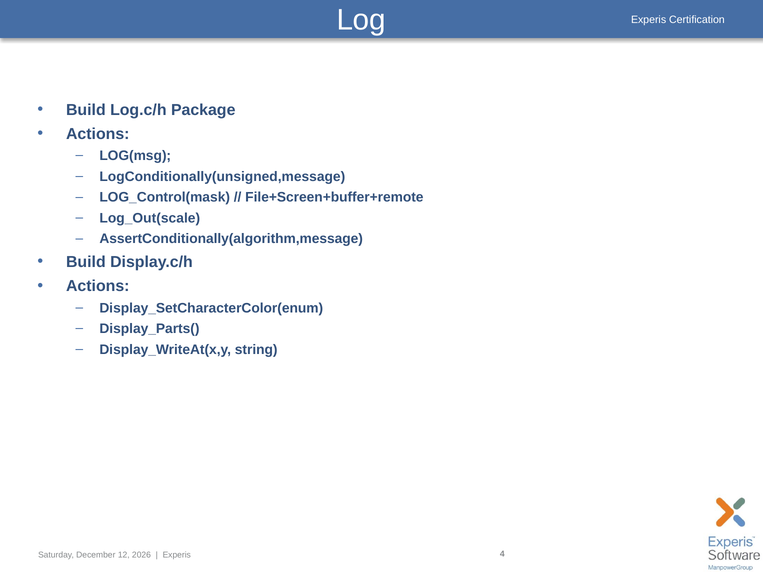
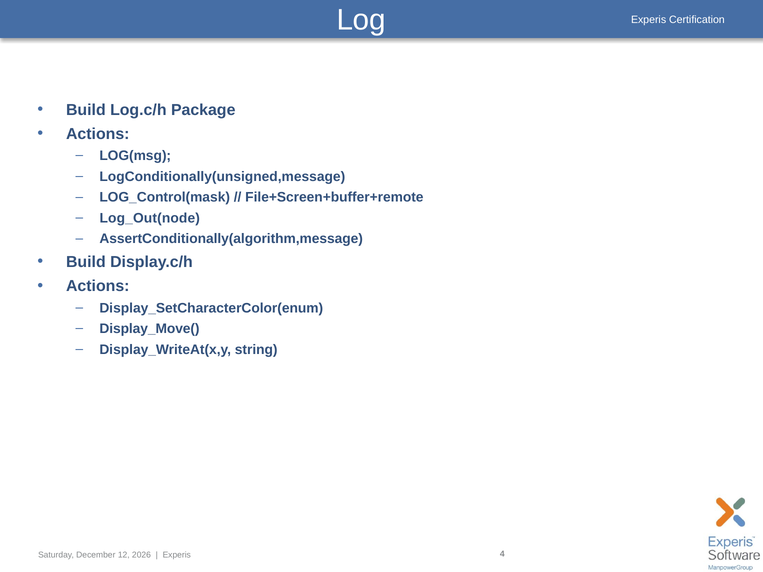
Log_Out(scale: Log_Out(scale -> Log_Out(node (150, 218)
Display_Parts(: Display_Parts( -> Display_Move( (149, 329)
